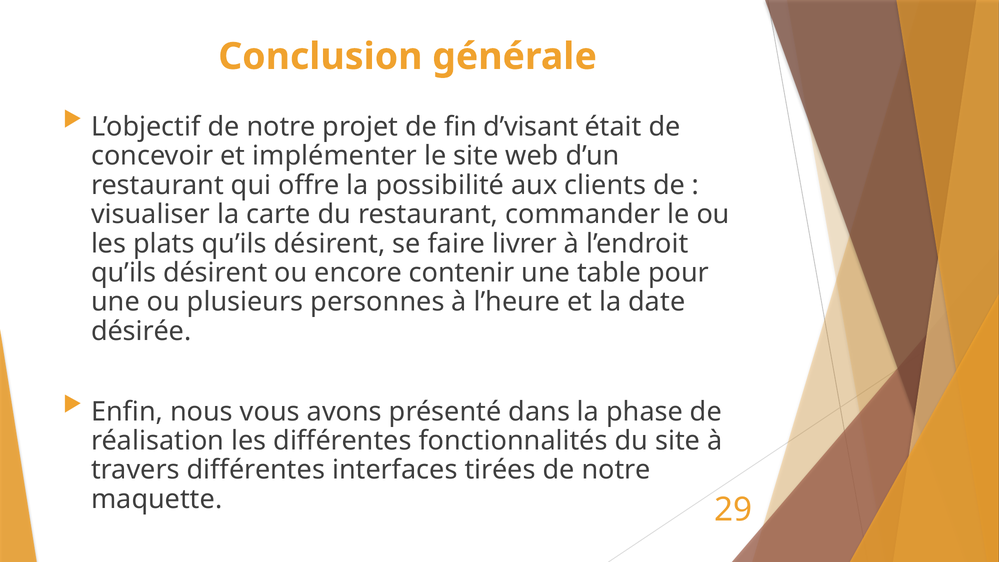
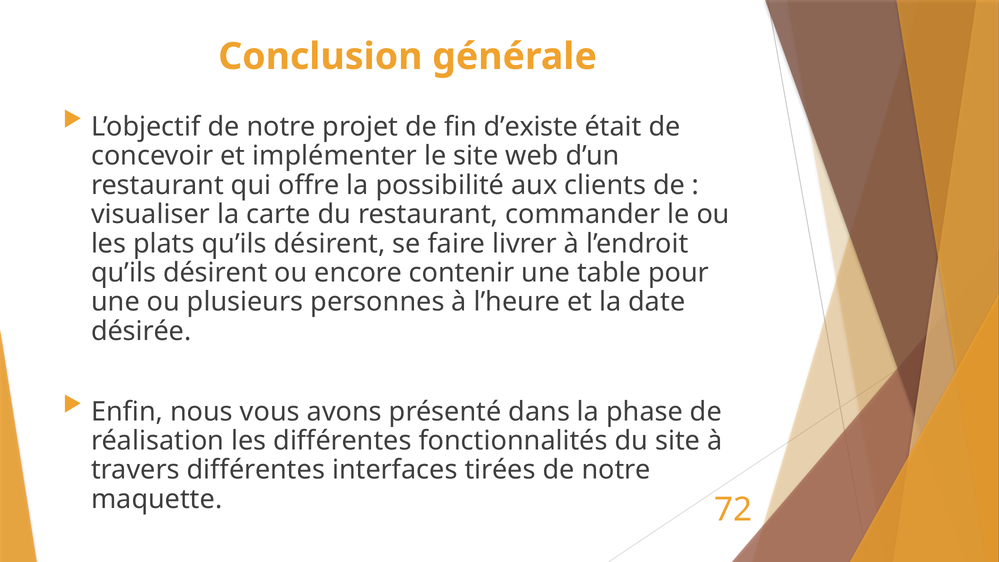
d’visant: d’visant -> d’existe (531, 127)
29: 29 -> 72 (733, 510)
